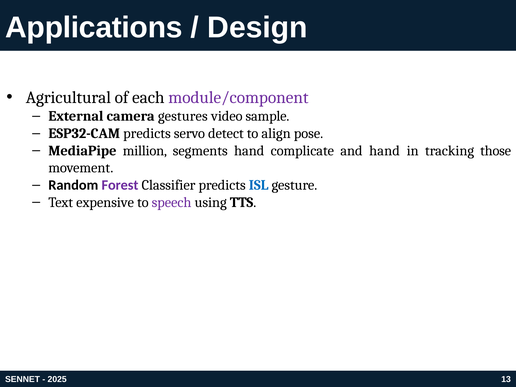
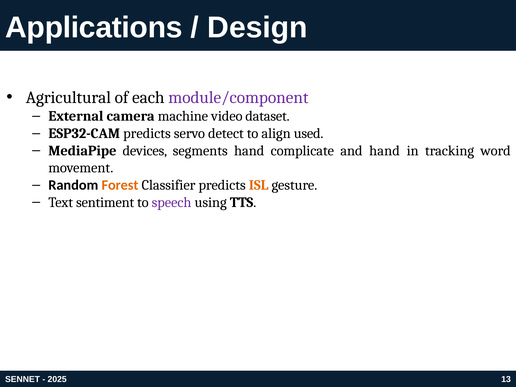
gestures: gestures -> machine (183, 116)
sample: sample -> dataset (267, 116)
pose: pose -> used (309, 133)
million: million -> devices (145, 151)
those: those -> word (496, 151)
Forest colour: purple -> orange (120, 185)
ISL colour: blue -> orange (259, 185)
expensive: expensive -> sentiment (105, 202)
